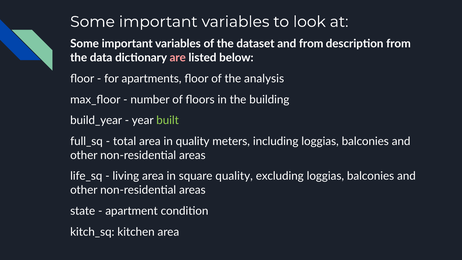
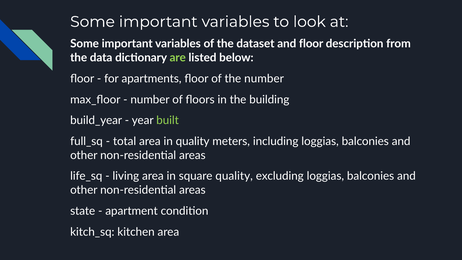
and from: from -> floor (311, 44)
are colour: pink -> light green (178, 58)
the analysis: analysis -> number (264, 79)
